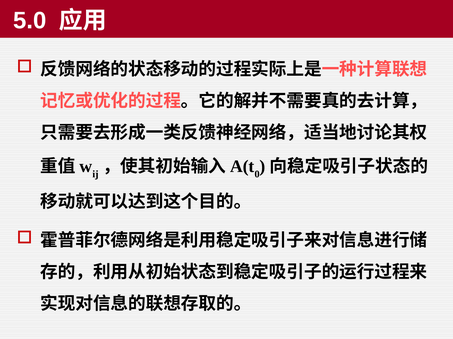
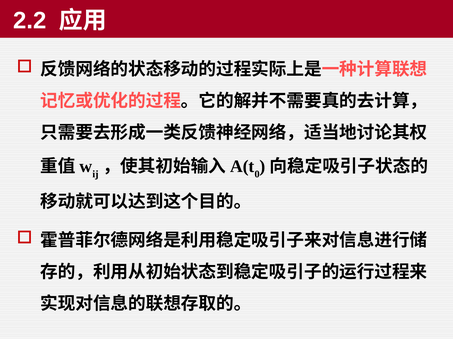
5.0: 5.0 -> 2.2 (30, 21)
